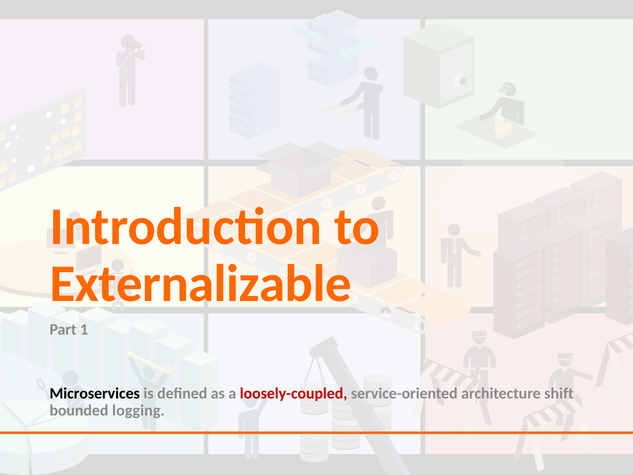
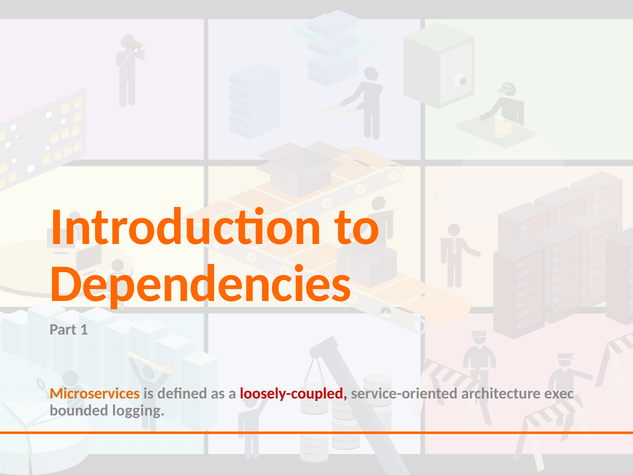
Externalizable: Externalizable -> Dependencies (201, 284)
Microservices colour: black -> orange (95, 393)
shift: shift -> exec (559, 393)
